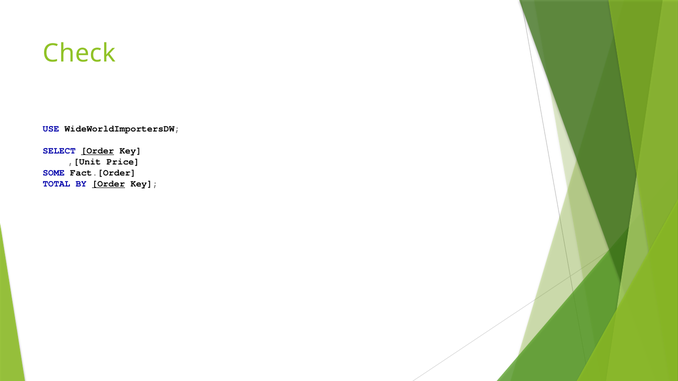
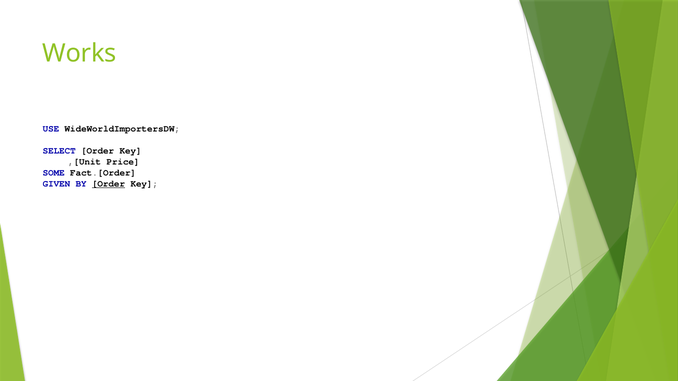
Check: Check -> Works (80, 53)
Order underline: present -> none (98, 151)
TOTAL: TOTAL -> GIVEN (56, 184)
